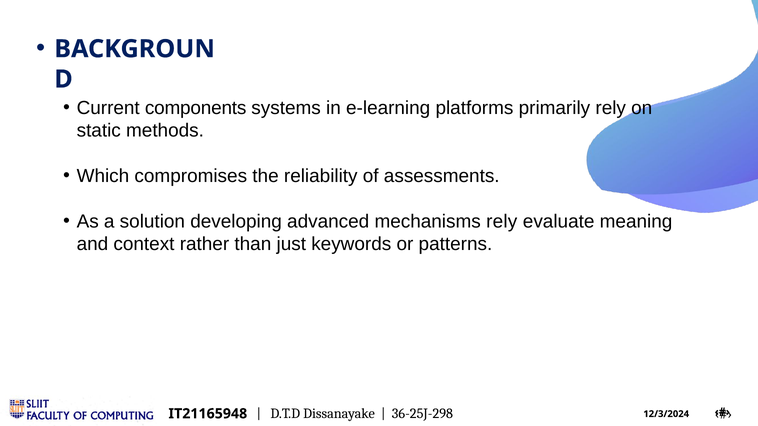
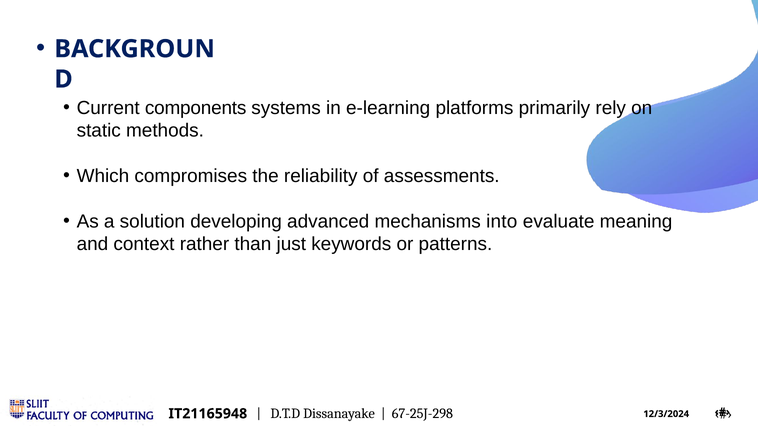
mechanisms rely: rely -> into (502, 222)
36-25J-298: 36-25J-298 -> 67-25J-298 (422, 414)
